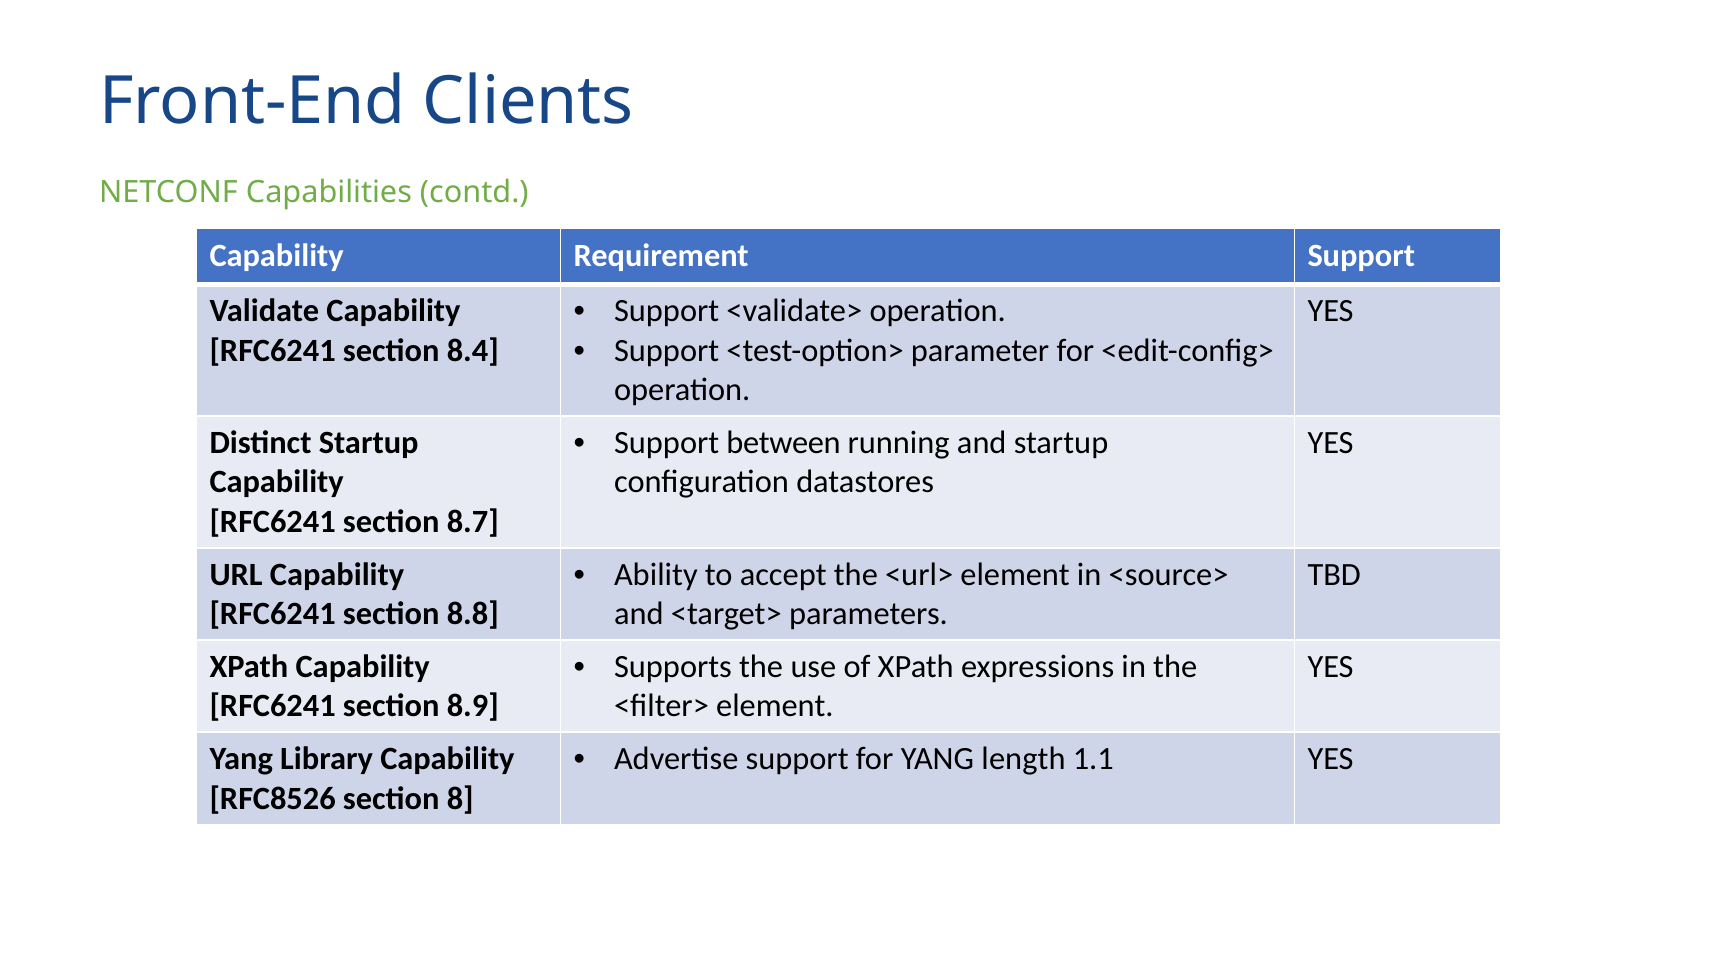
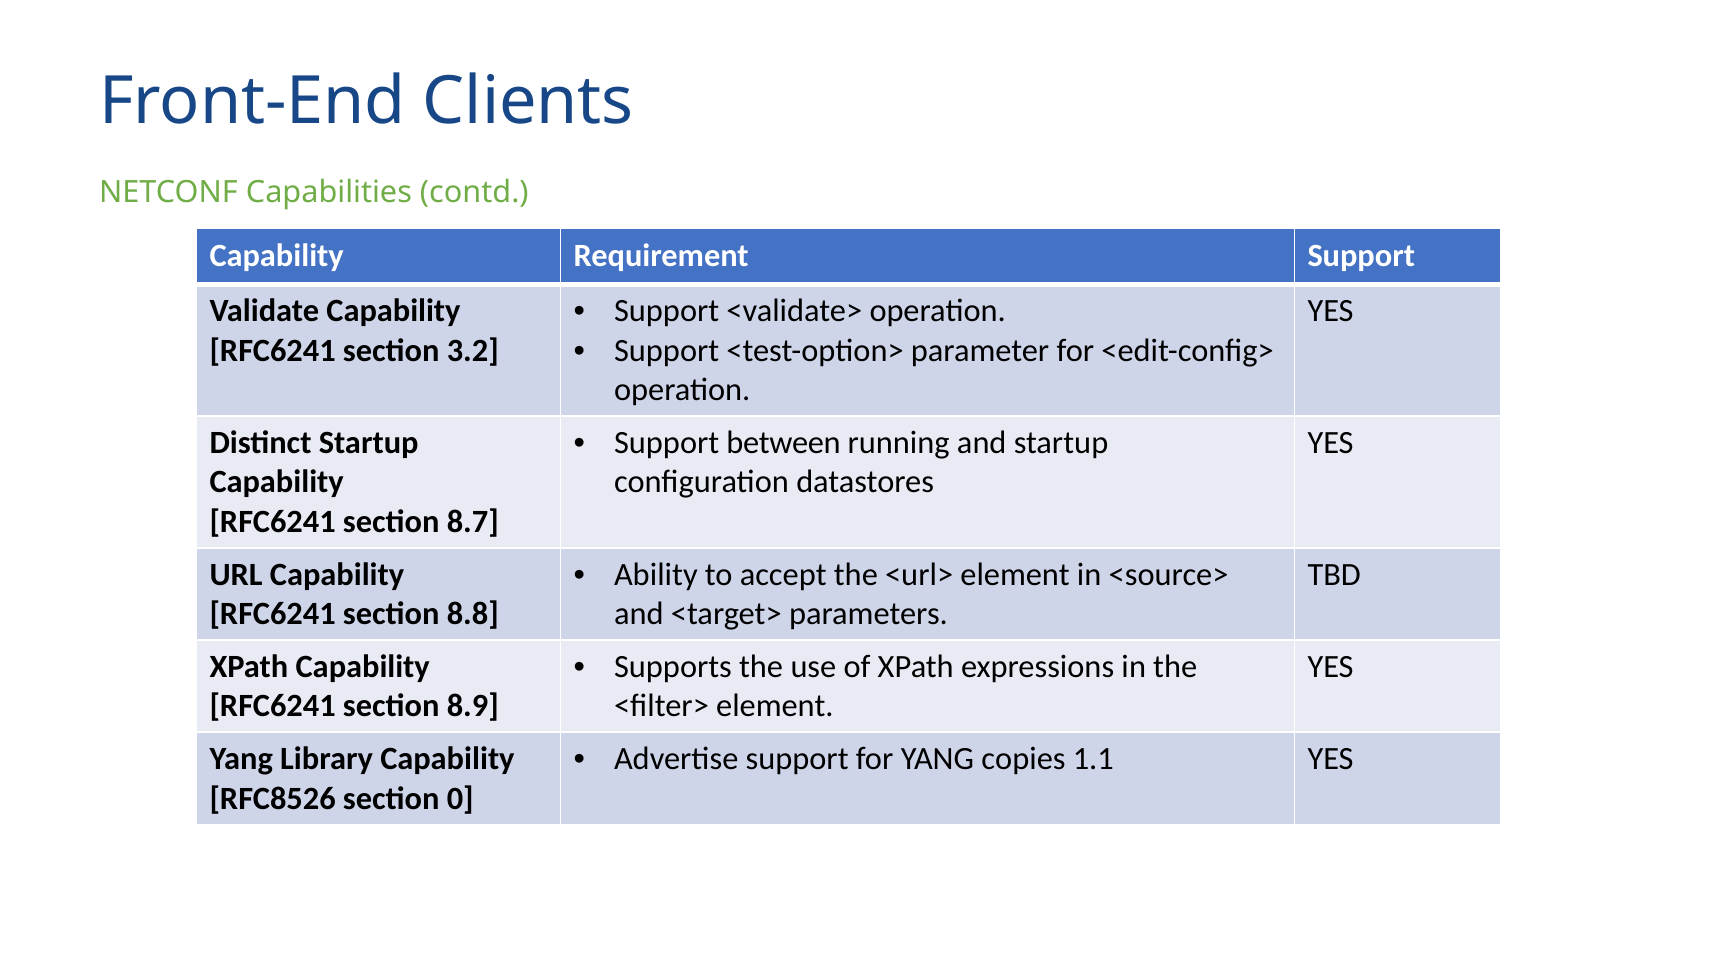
8.4: 8.4 -> 3.2 (473, 350)
length: length -> copies (1024, 759)
8: 8 -> 0 (460, 798)
